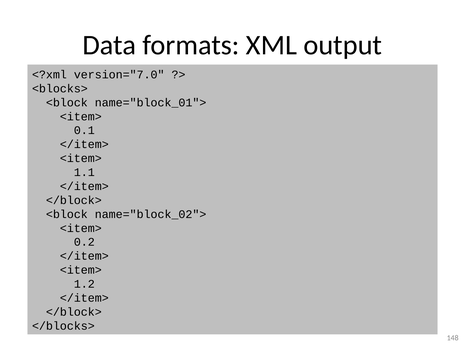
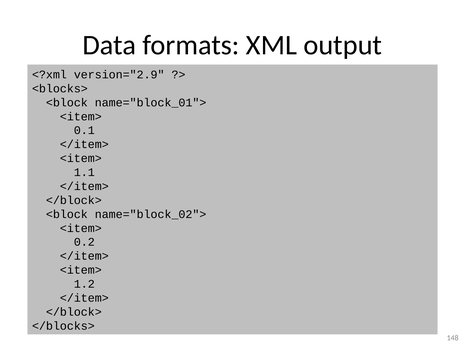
version="7.0: version="7.0 -> version="2.9 (119, 75)
